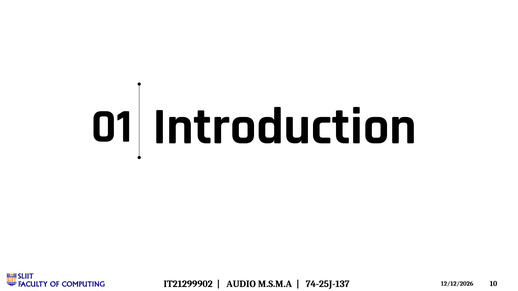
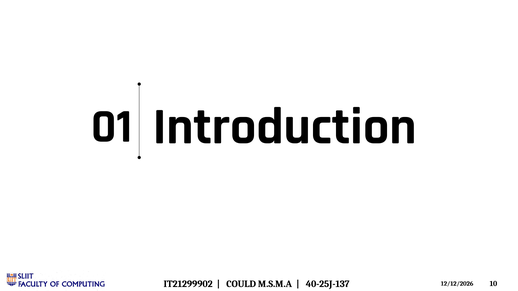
AUDIO: AUDIO -> COULD (241, 284)
74-25J-137: 74-25J-137 -> 40-25J-137 (328, 284)
